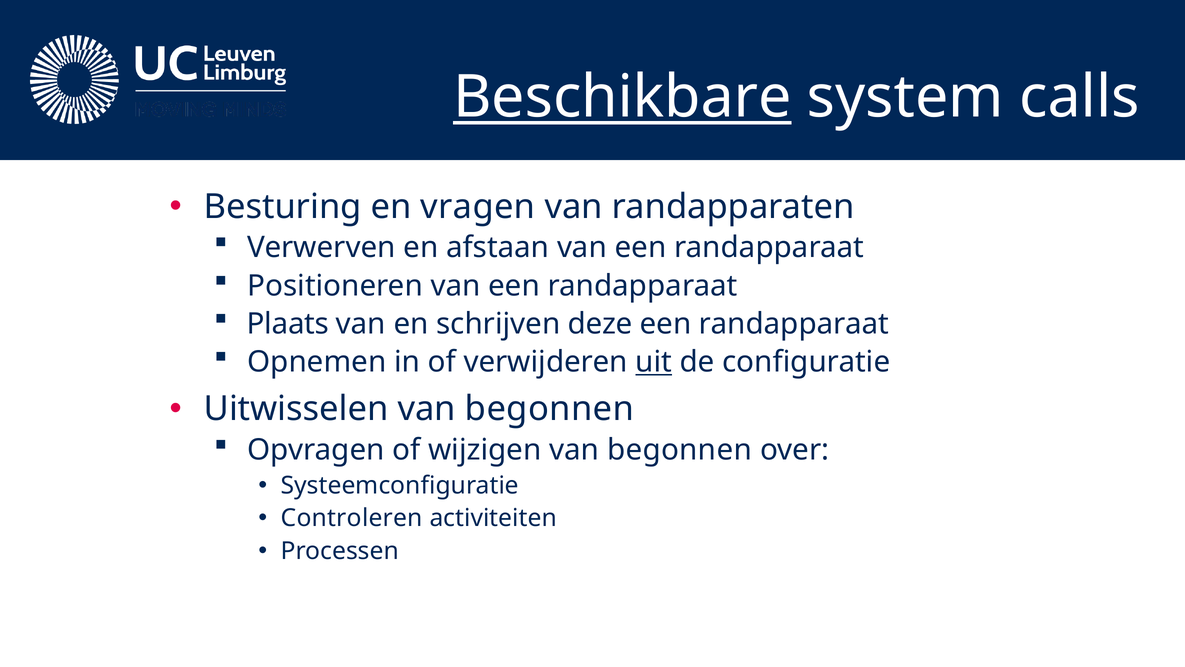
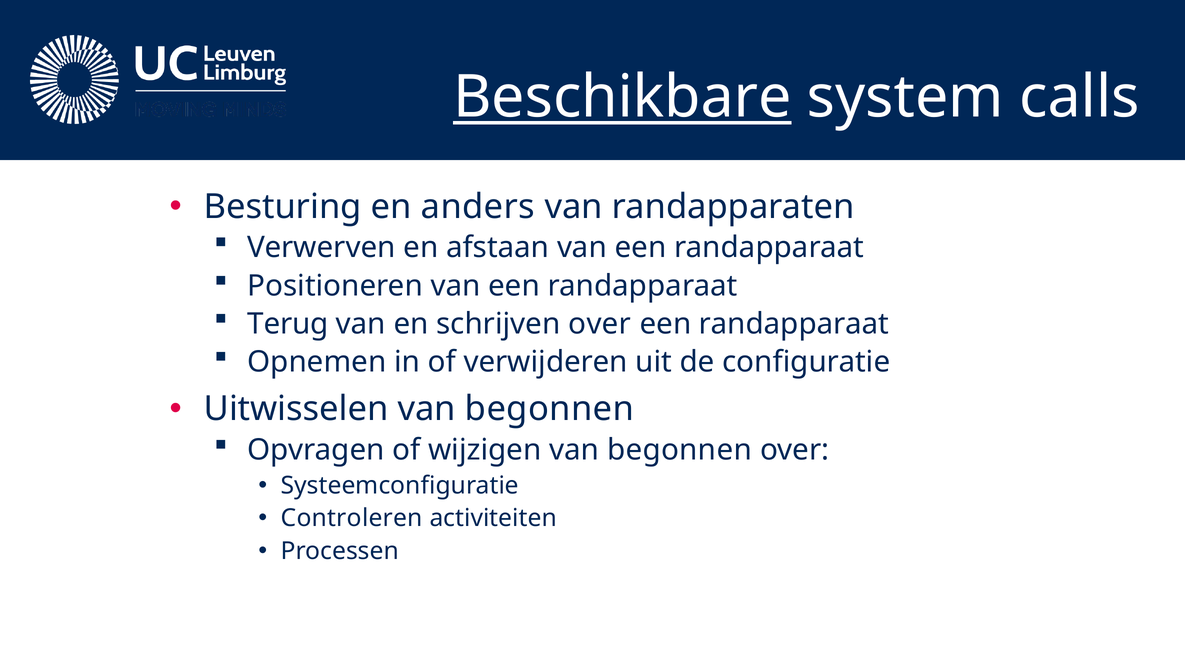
vragen: vragen -> anders (478, 207)
Plaats: Plaats -> Terug (288, 324)
schrijven deze: deze -> over (600, 324)
uit underline: present -> none (654, 362)
